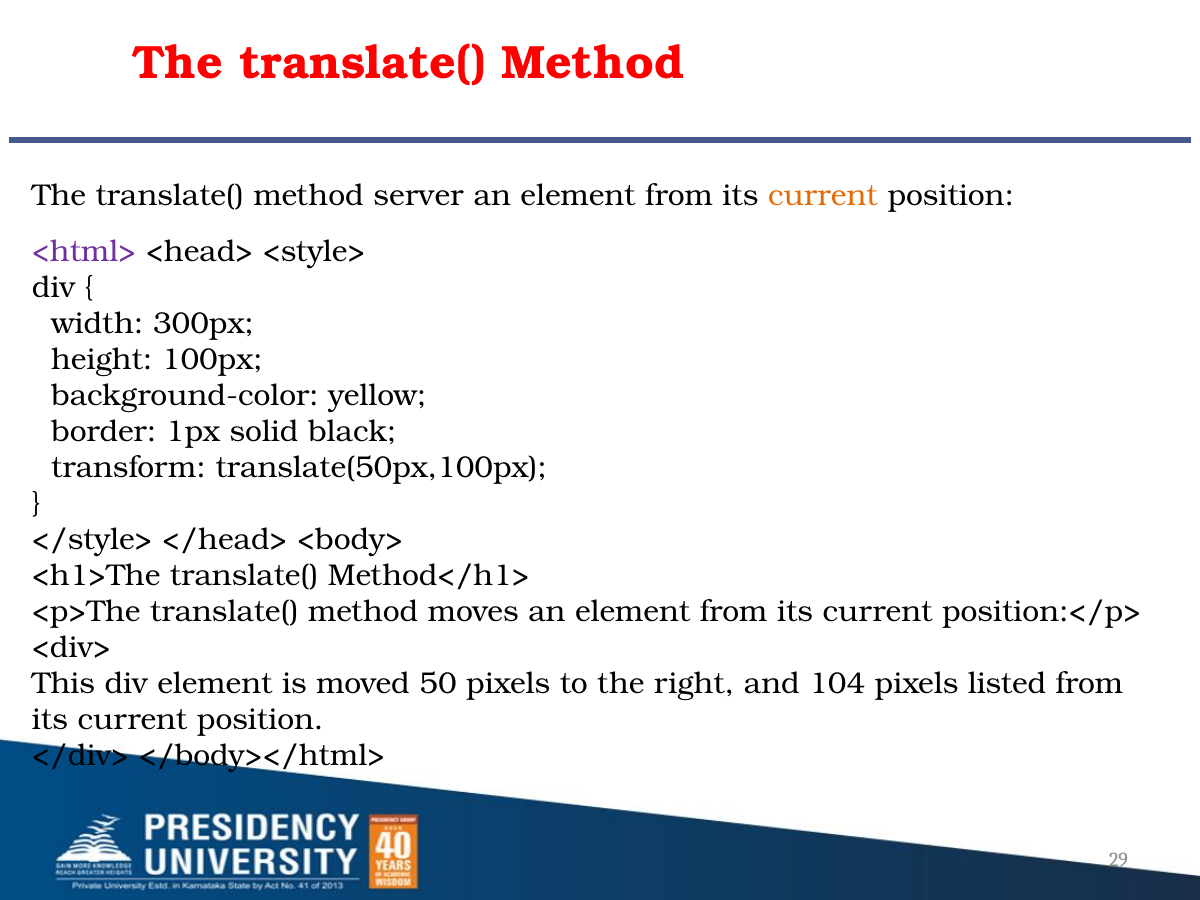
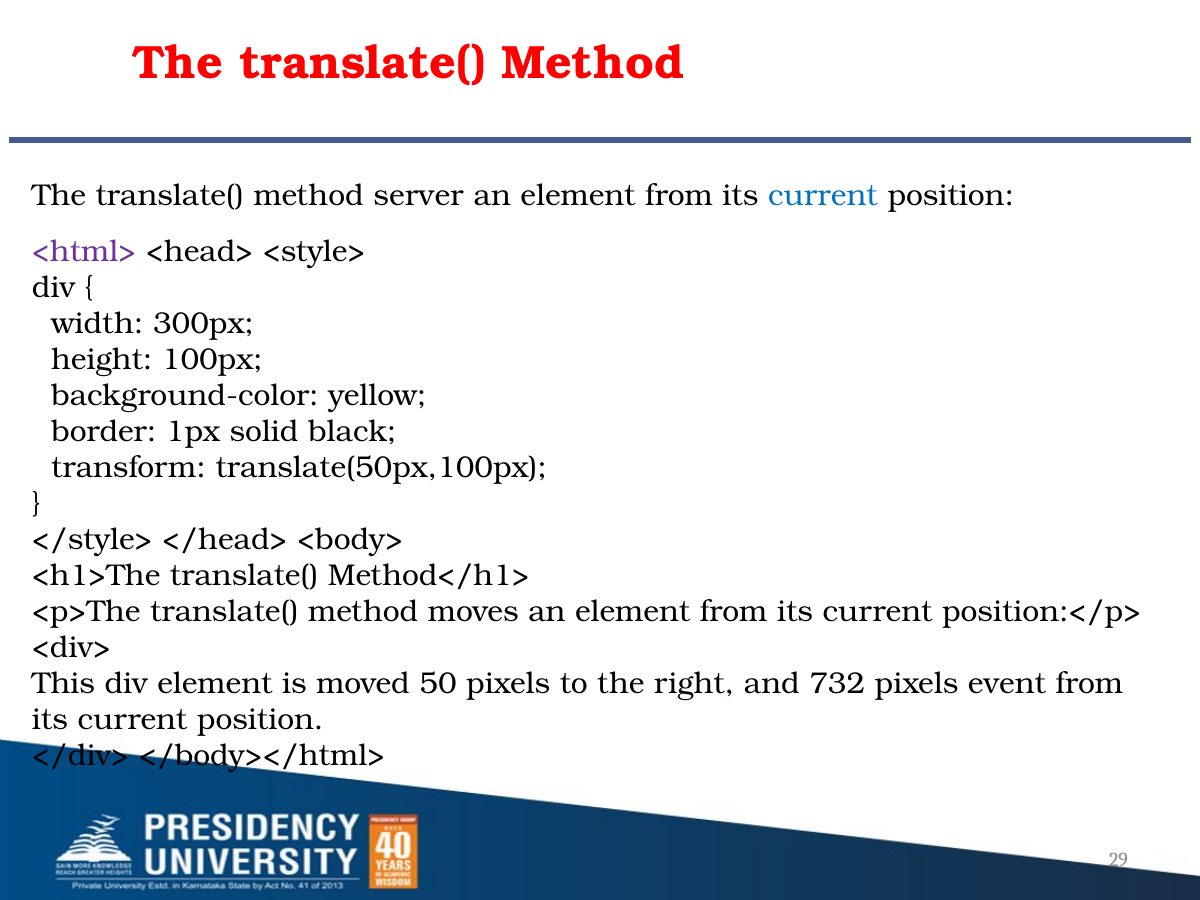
current colour: orange -> blue (823, 196)
104: 104 -> 732 (837, 684)
listed: listed -> event (1007, 684)
